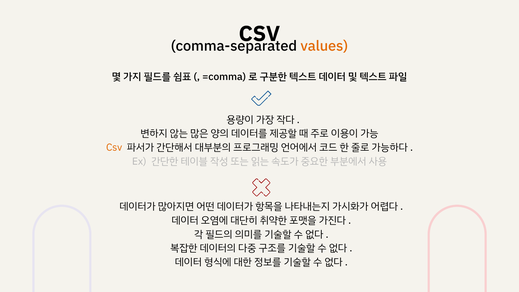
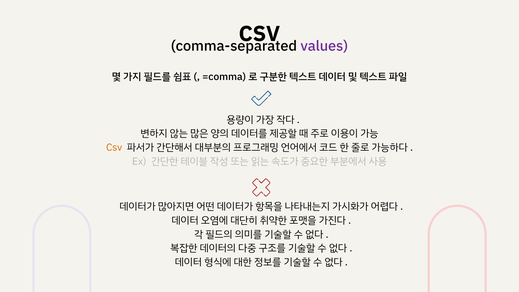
values colour: orange -> purple (324, 46)
